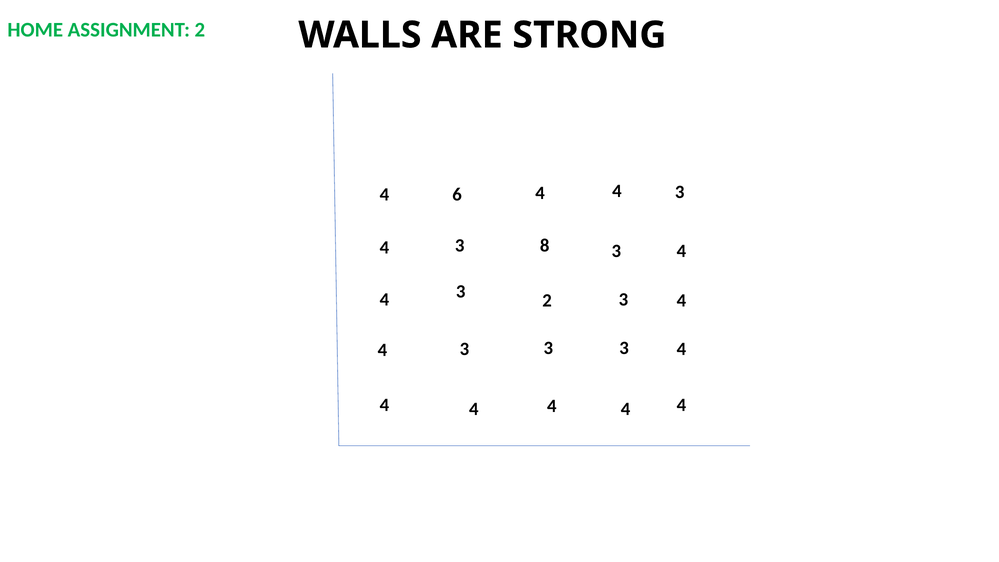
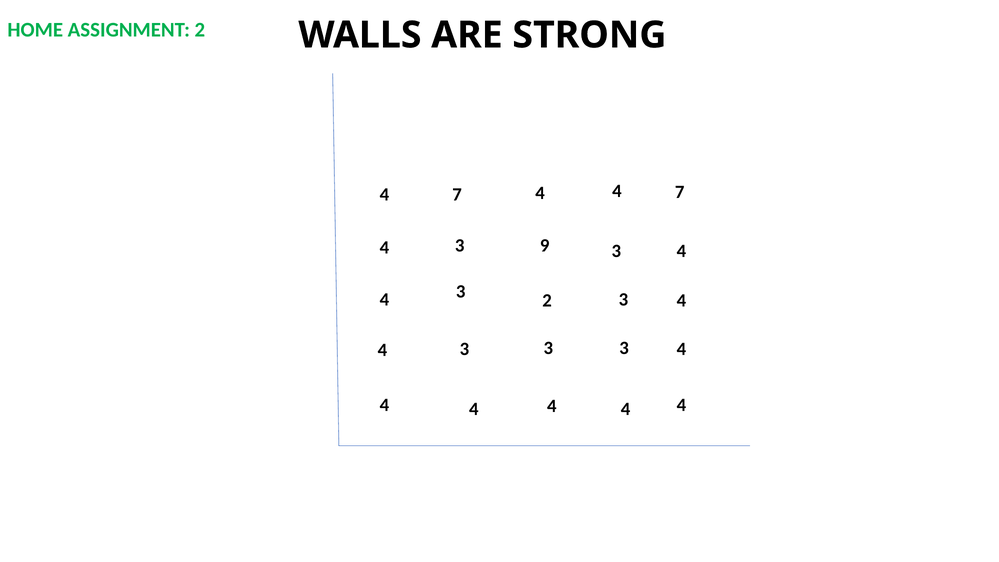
6: 6 -> 7 (457, 194)
3: 3 -> 7 (680, 192)
8: 8 -> 9 (545, 245)
